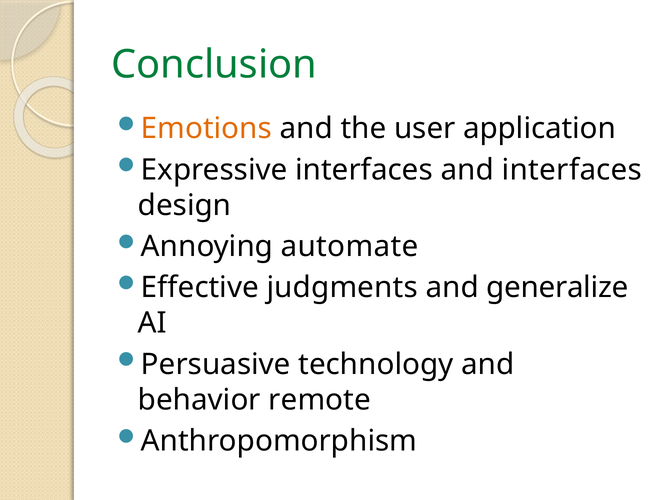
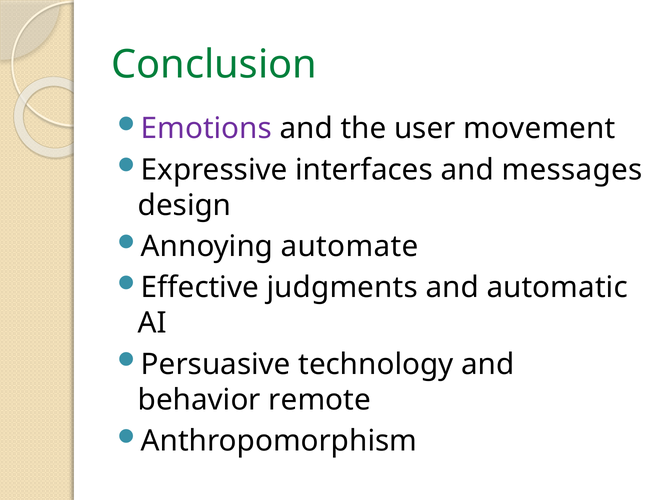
Emotions colour: orange -> purple (206, 129)
application: application -> movement (539, 129)
and interfaces: interfaces -> messages (572, 170)
generalize: generalize -> automatic (557, 288)
